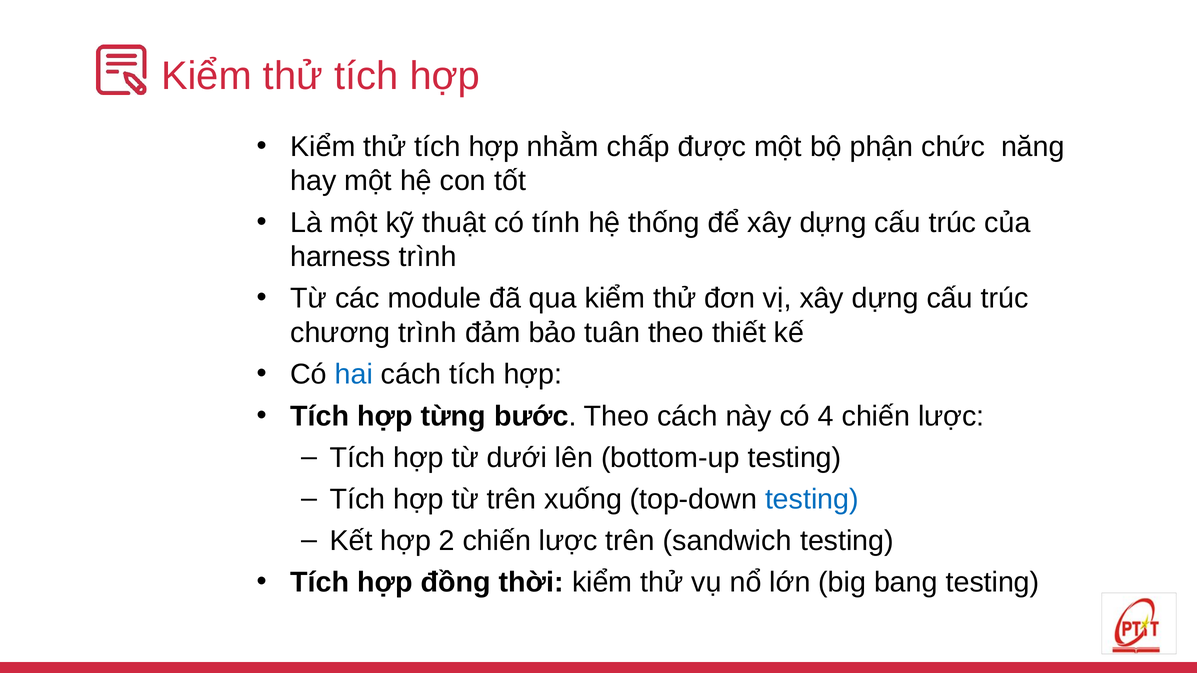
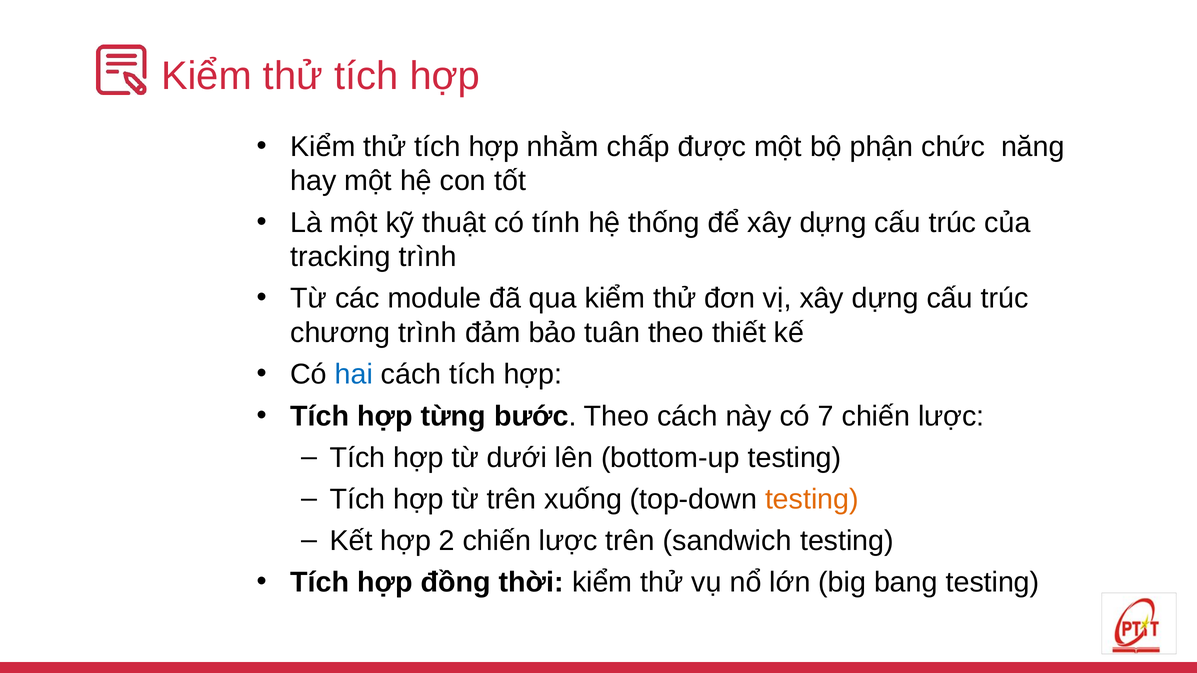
harness: harness -> tracking (340, 257)
4: 4 -> 7 (826, 416)
testing colour: blue -> orange (812, 499)
